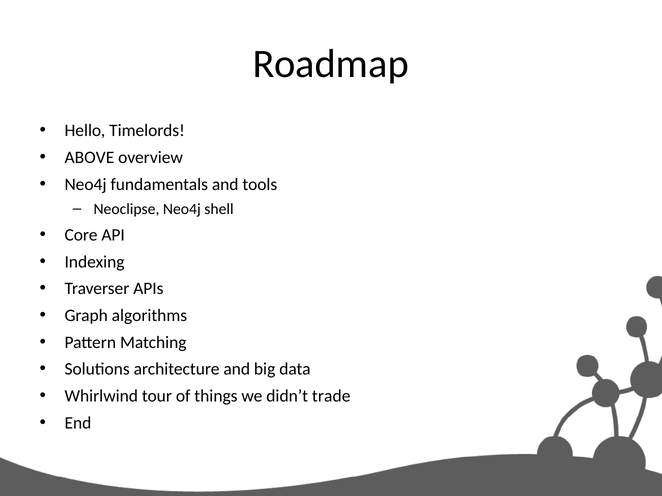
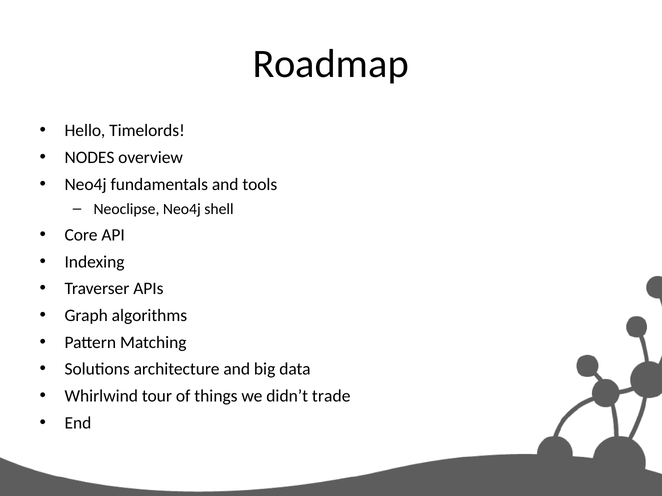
ABOVE: ABOVE -> NODES (89, 158)
